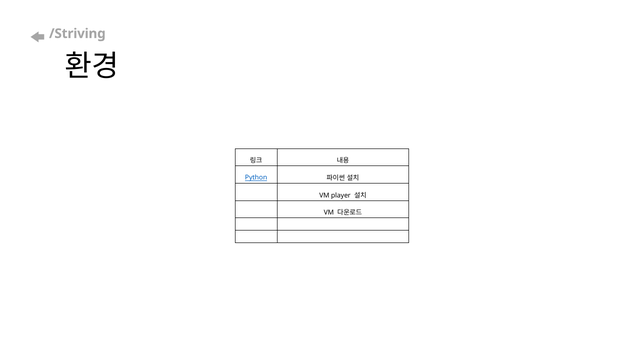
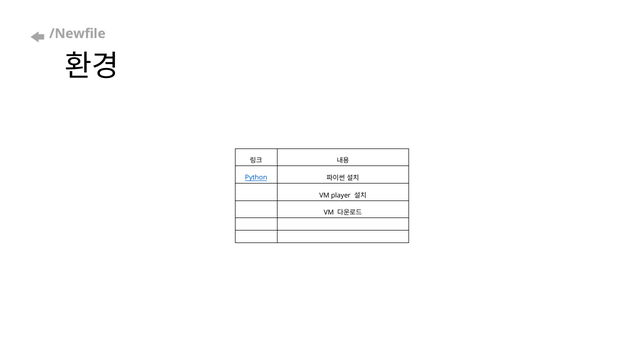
/Striving: /Striving -> /Newfile (77, 34)
